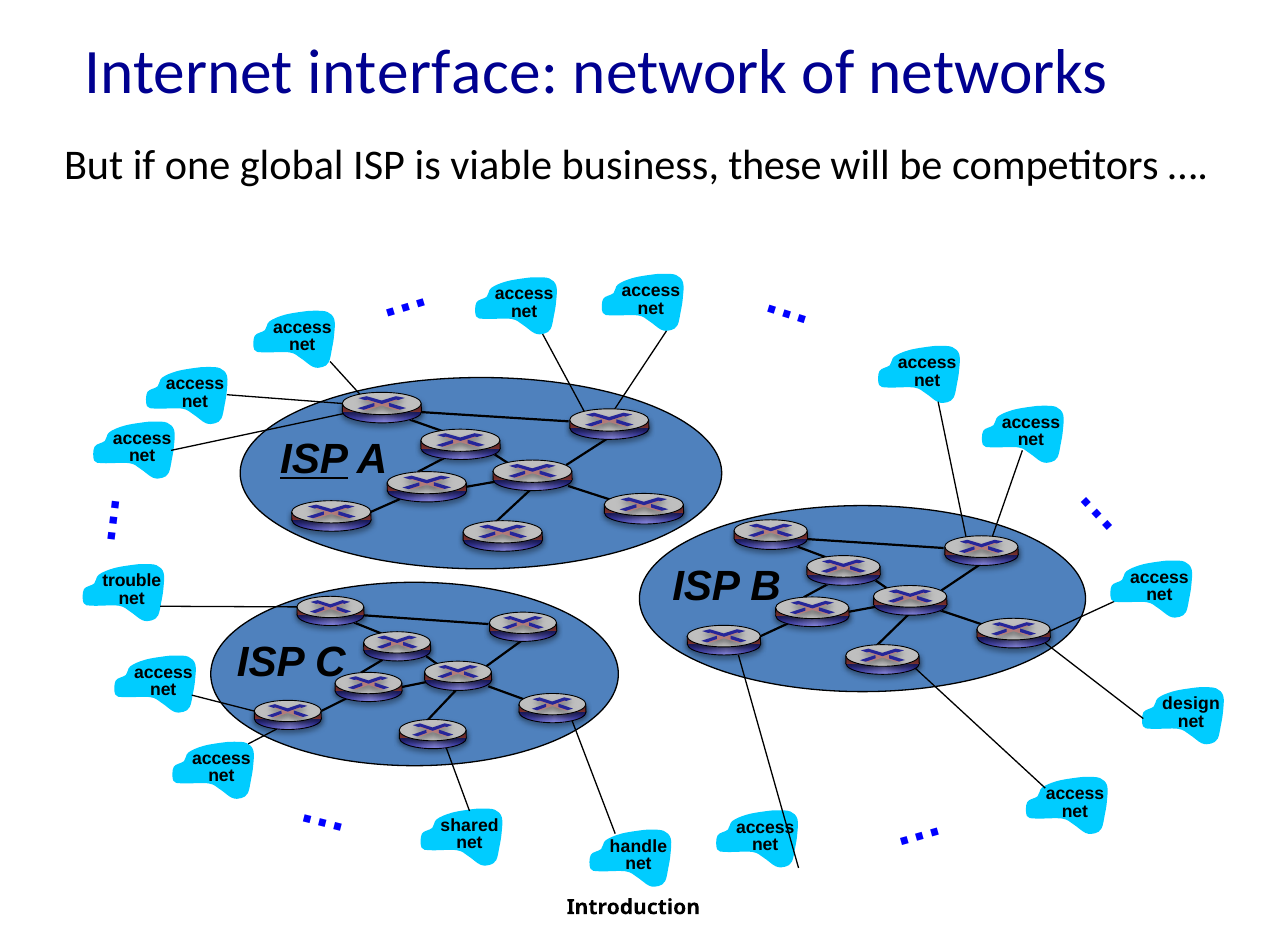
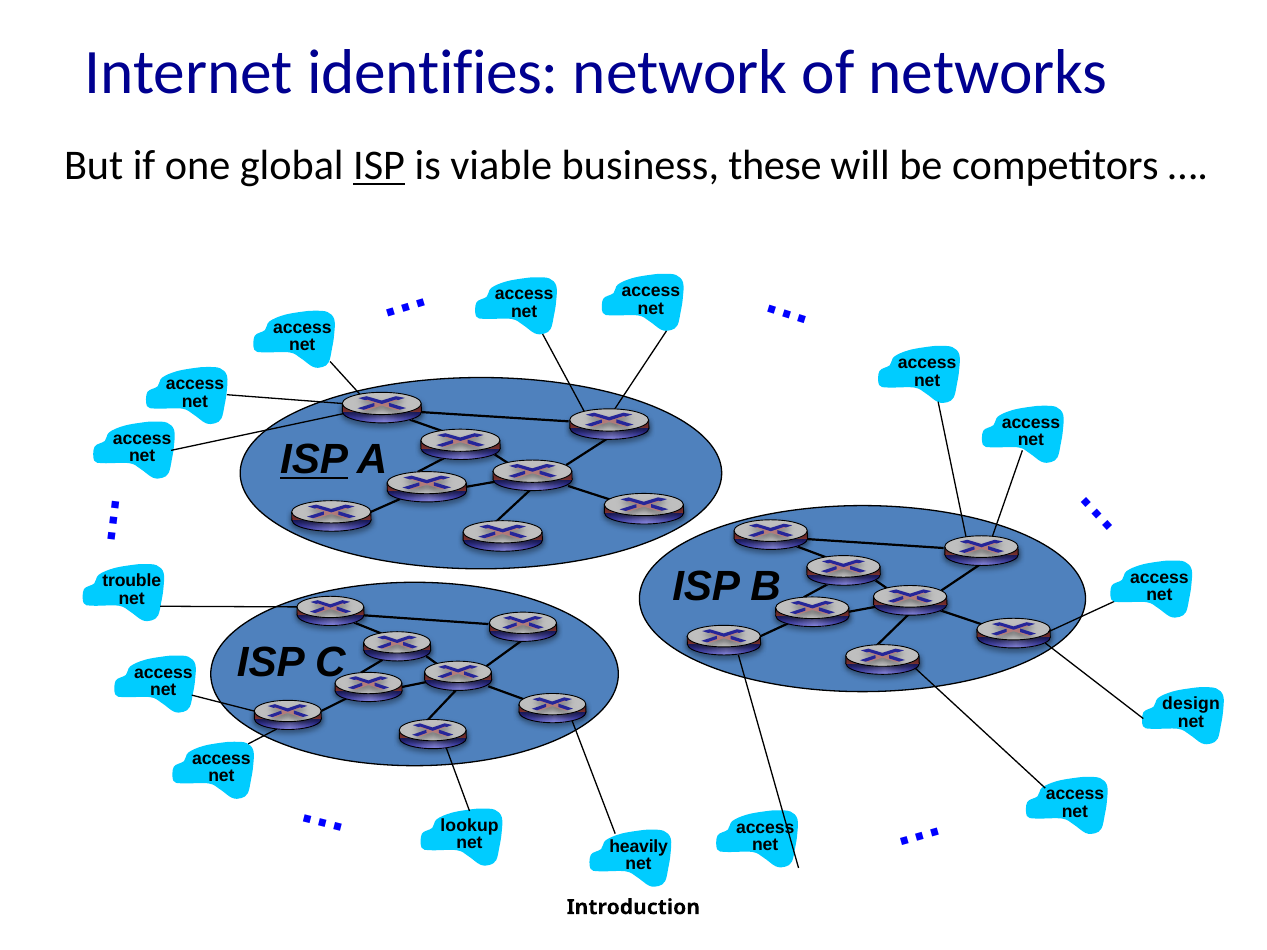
interface: interface -> identifies (433, 72)
ISP underline: none -> present (379, 166)
shared: shared -> lookup (470, 826)
handle: handle -> heavily (639, 847)
